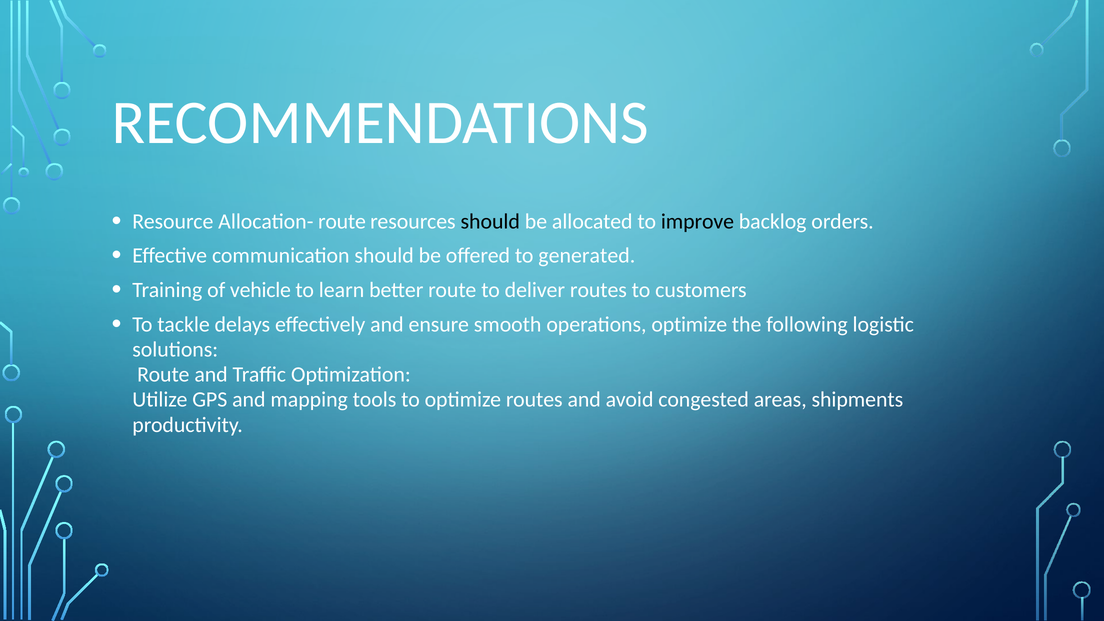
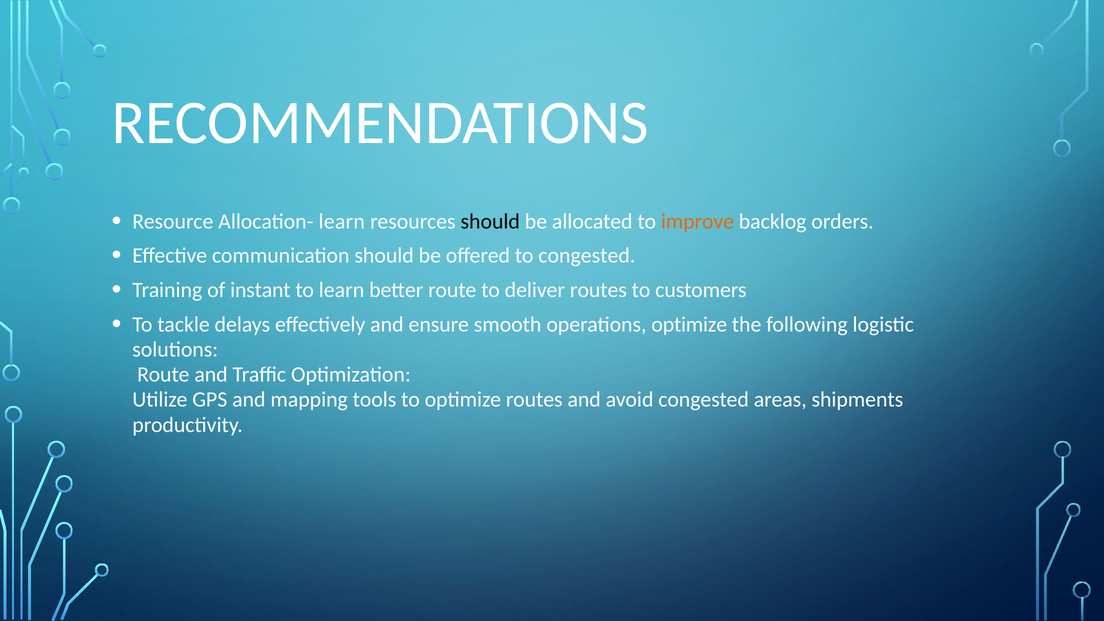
Allocation- route: route -> learn (342, 221)
improve colour: black -> orange (698, 221)
to generated: generated -> congested (587, 256)
vehicle: vehicle -> instant (260, 290)
